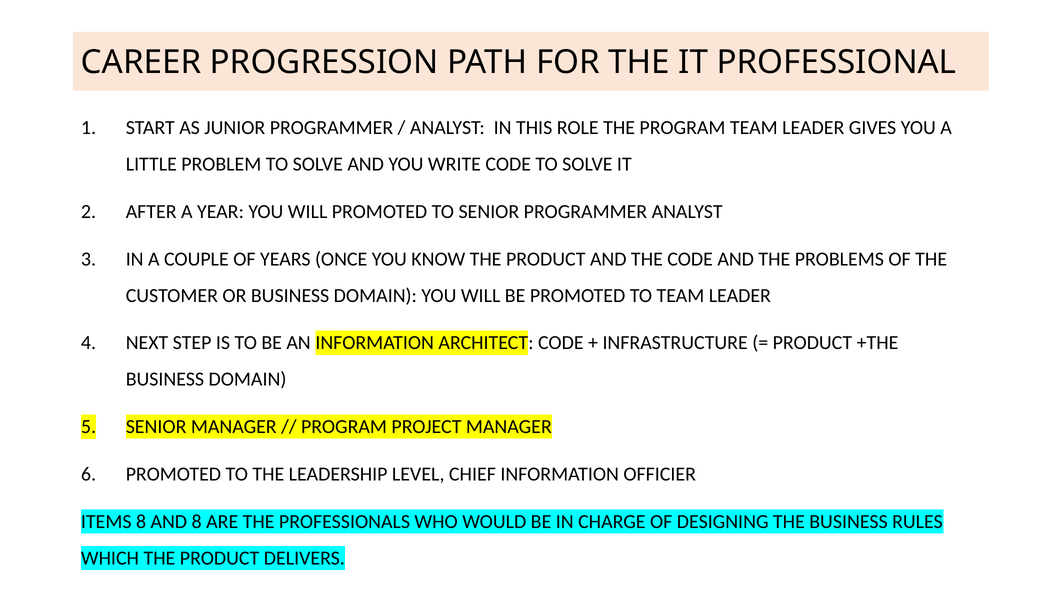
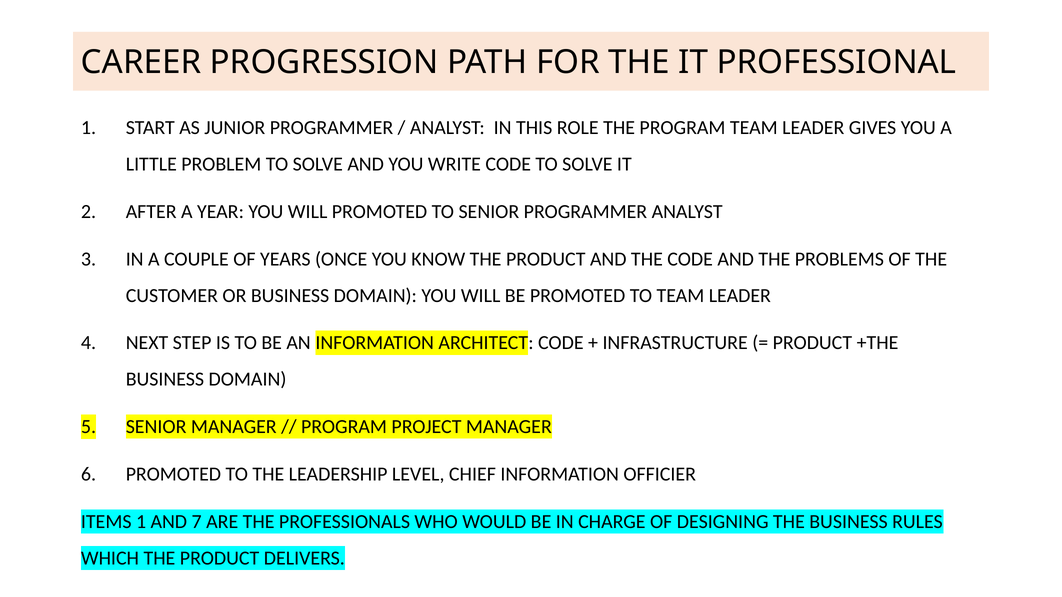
ITEMS 8: 8 -> 1 (141, 522)
AND 8: 8 -> 7 (197, 522)
